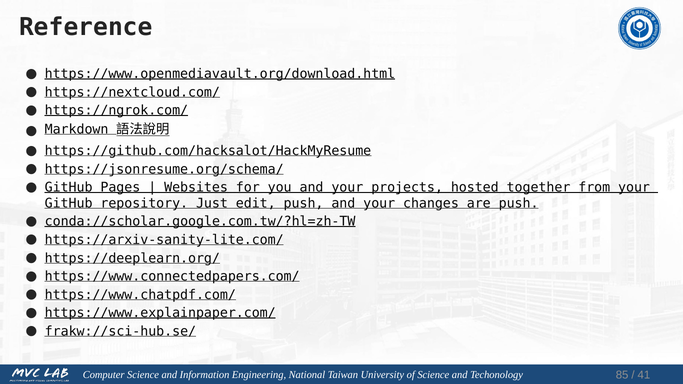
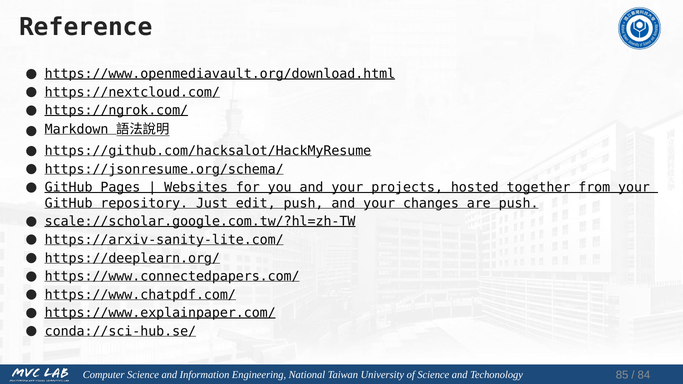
conda://scholar.google.com.tw/?hl=zh-TW: conda://scholar.google.com.tw/?hl=zh-TW -> scale://scholar.google.com.tw/?hl=zh-TW (200, 222)
frakw://sci-hub.se/: frakw://sci-hub.se/ -> conda://sci-hub.se/ (120, 331)
41: 41 -> 84 (644, 375)
